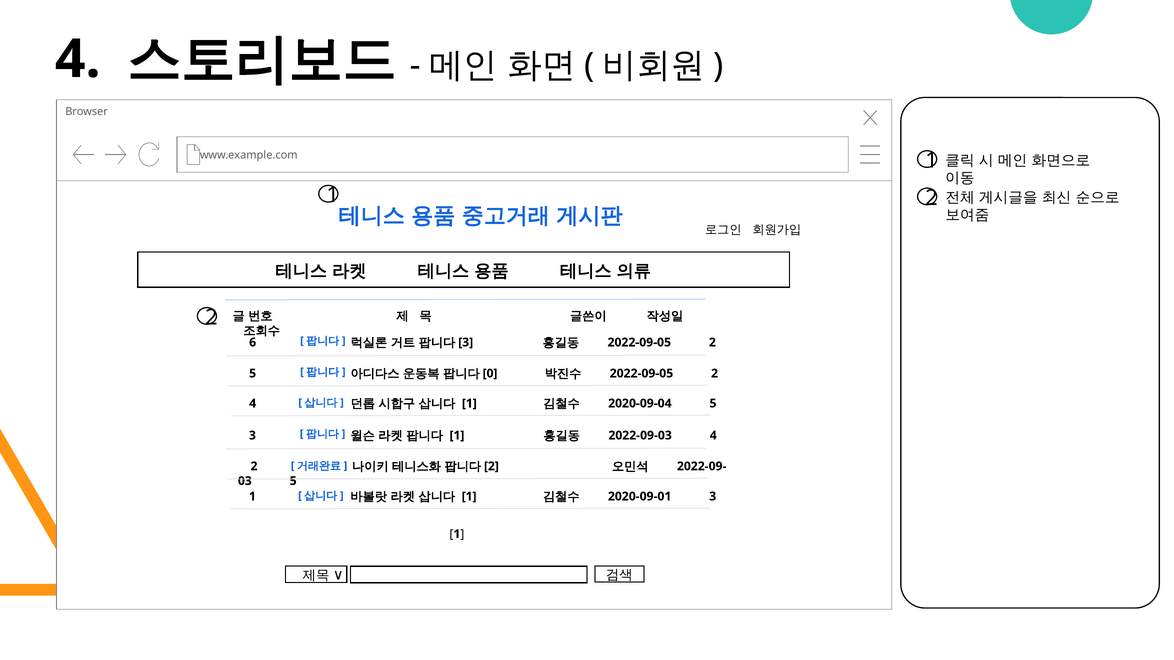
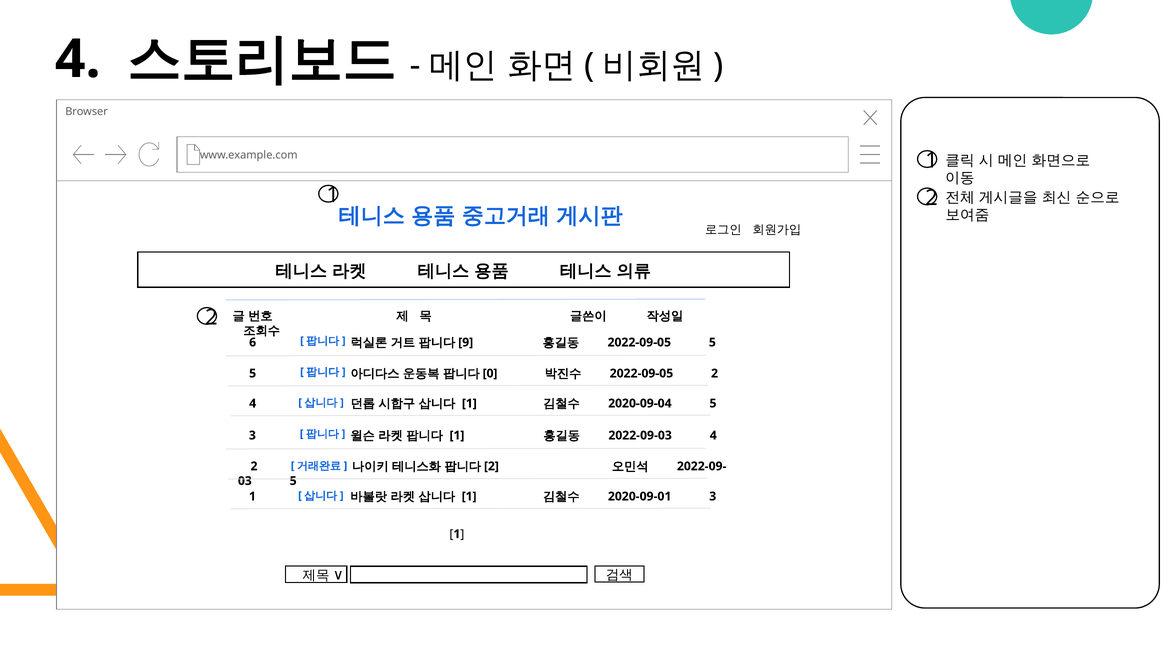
3: 3 -> 9 (466, 343)
2: 2 -> 5 (712, 343)
